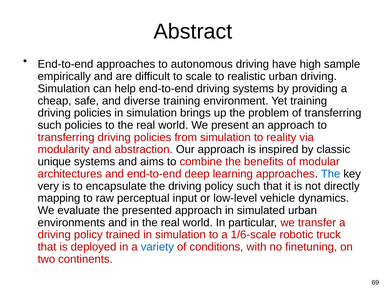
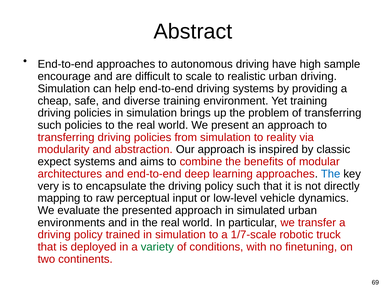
empirically: empirically -> encourage (64, 76)
unique: unique -> expect (54, 161)
1/6-scale: 1/6-scale -> 1/7-scale (254, 234)
variety colour: blue -> green (157, 247)
